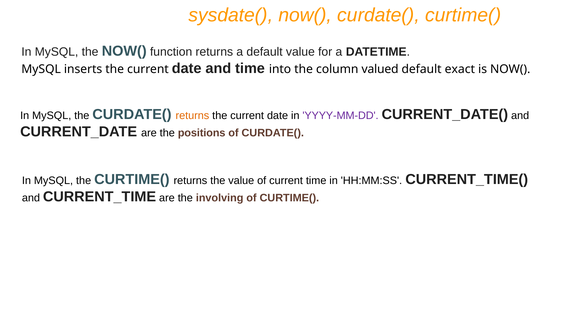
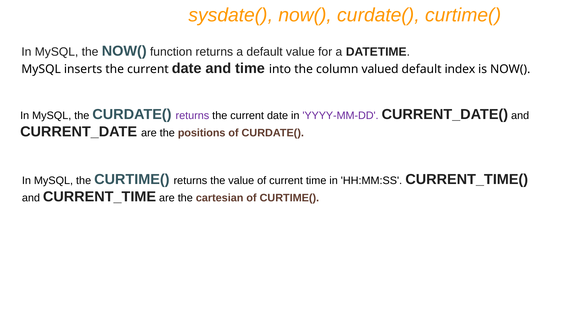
exact: exact -> index (460, 69)
returns colour: orange -> purple (192, 116)
involving: involving -> cartesian (220, 198)
